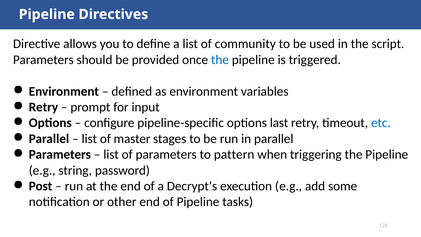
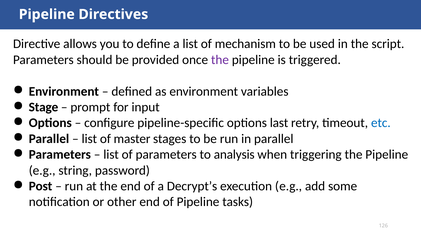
community: community -> mechanism (245, 44)
the colour: blue -> purple (220, 60)
Retry: Retry -> Stage (43, 107)
pattern: pattern -> analysis (234, 154)
